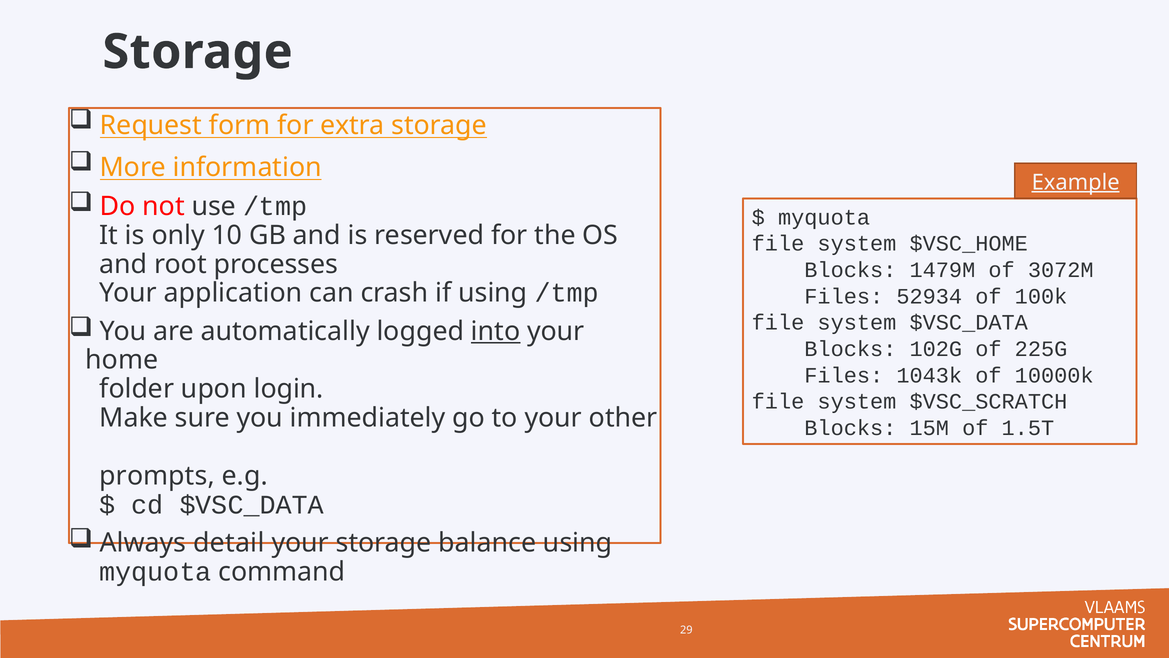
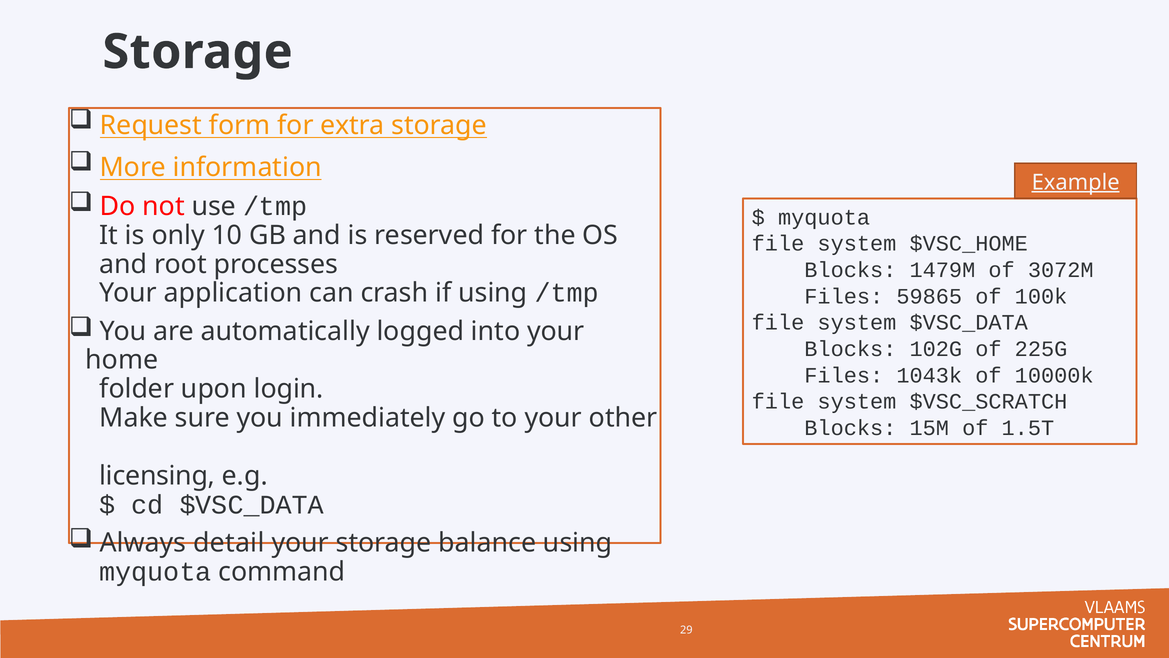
52934: 52934 -> 59865 (929, 296)
into underline: present -> none (496, 331)
prompts: prompts -> licensing (157, 476)
